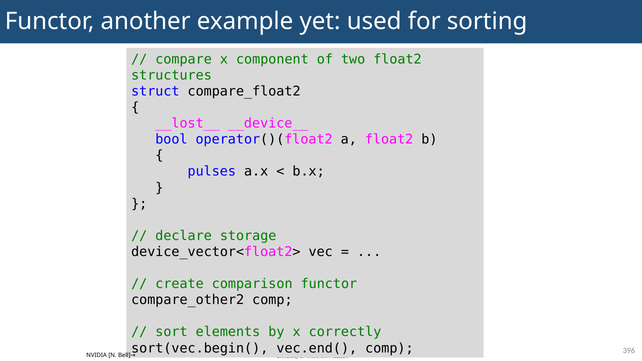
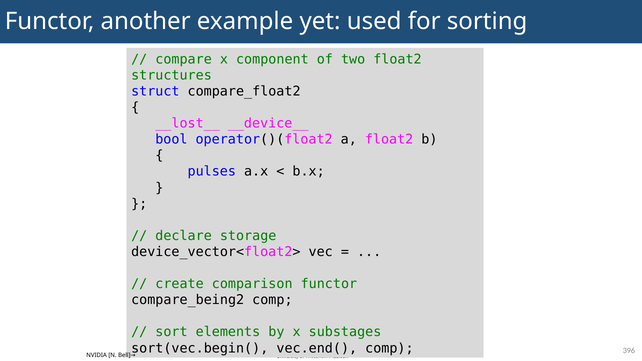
compare_other2: compare_other2 -> compare_being2 (188, 300)
correctly: correctly -> substages (345, 332)
